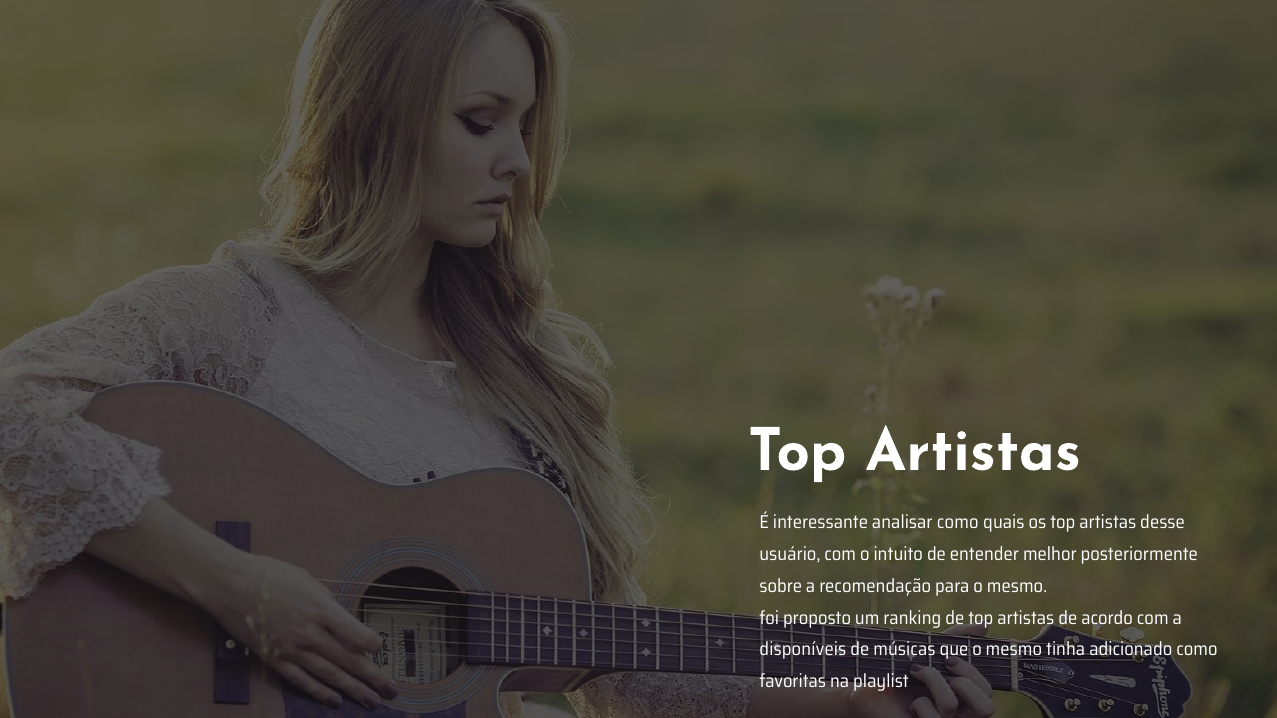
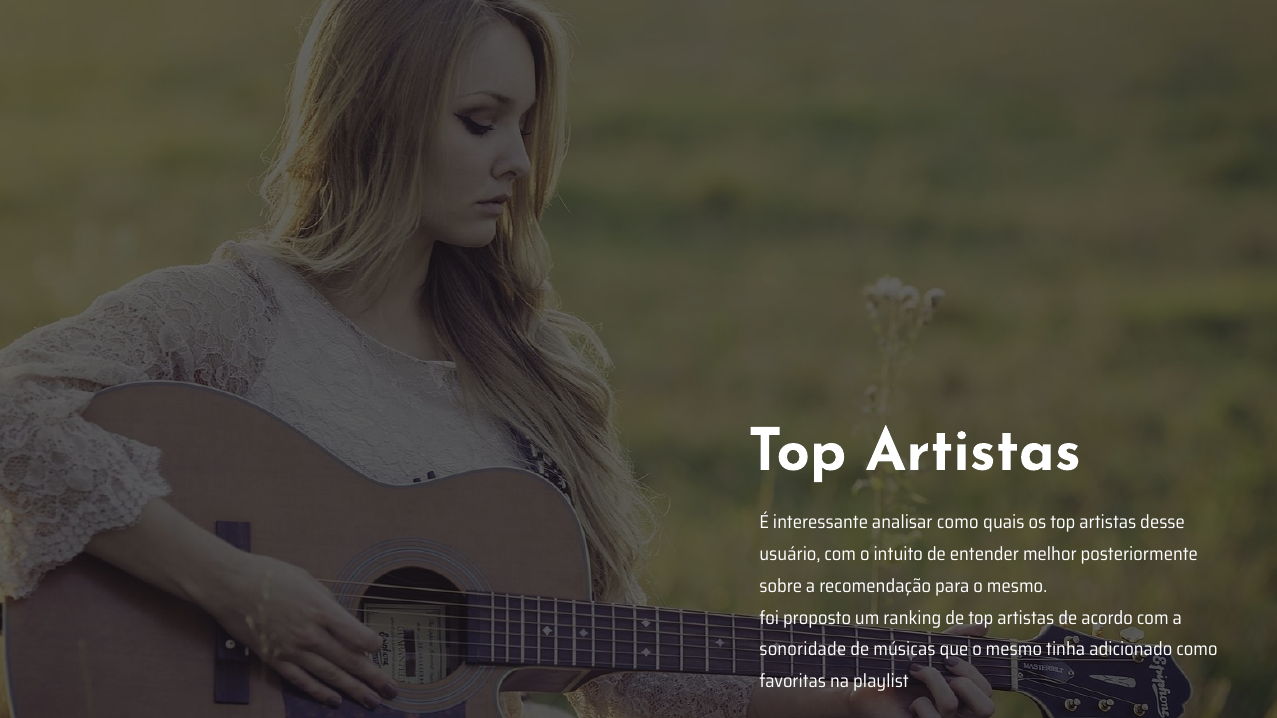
disponíveis: disponíveis -> sonoridade (803, 650)
